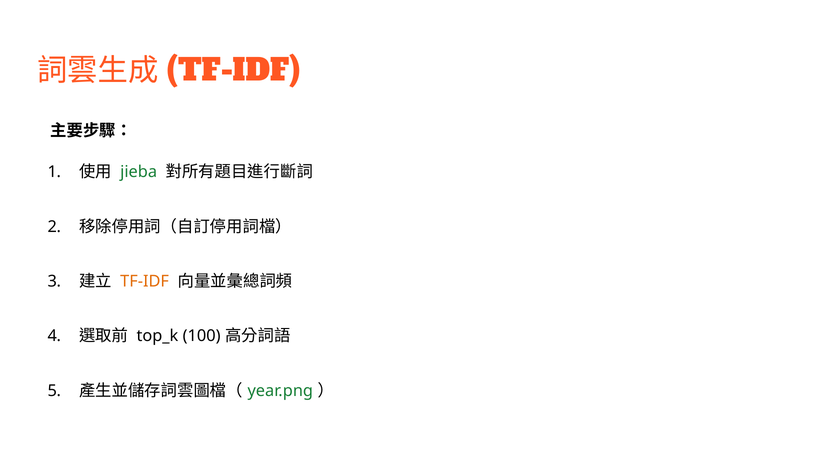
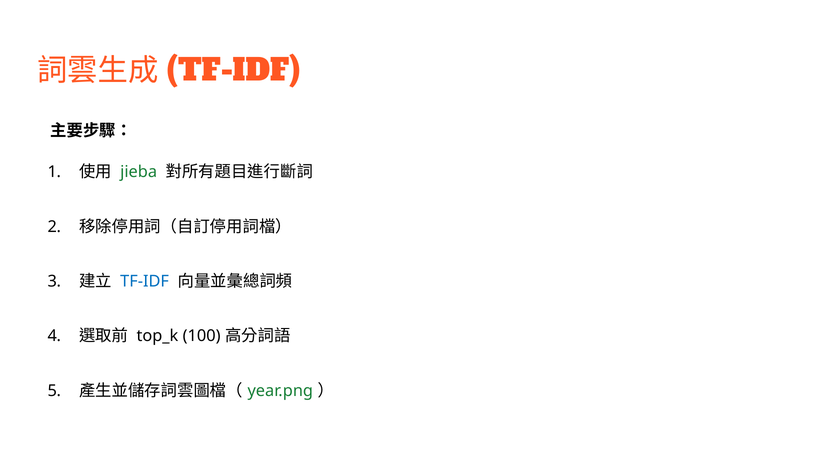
TF-IDF colour: orange -> blue (145, 282)
